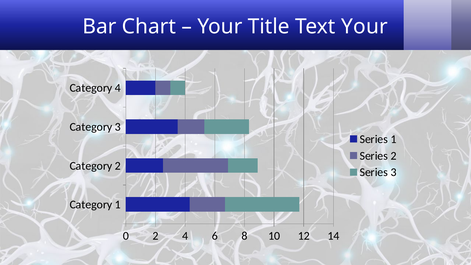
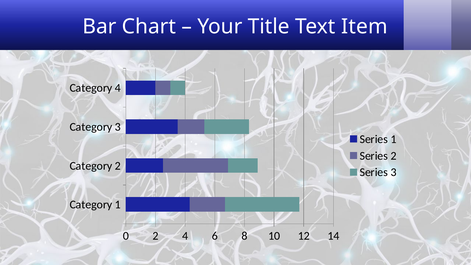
Text Your: Your -> Item (364, 26)
